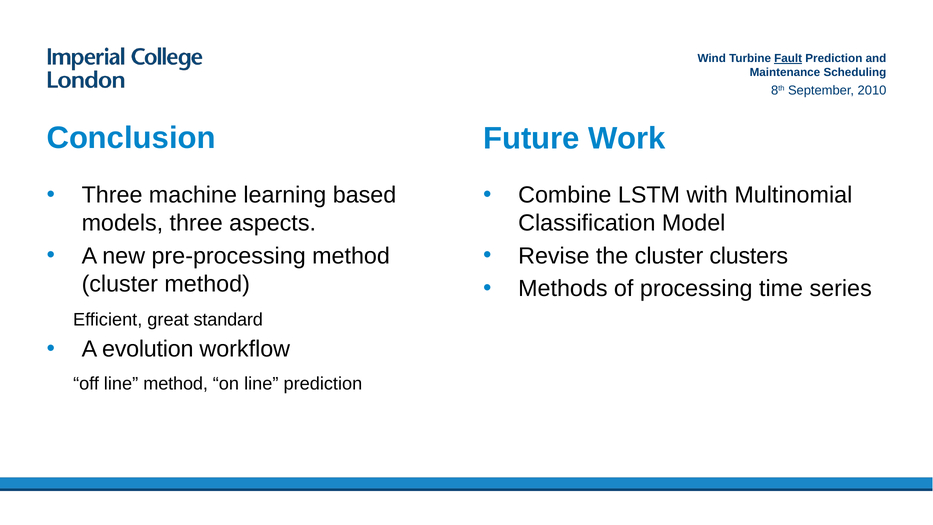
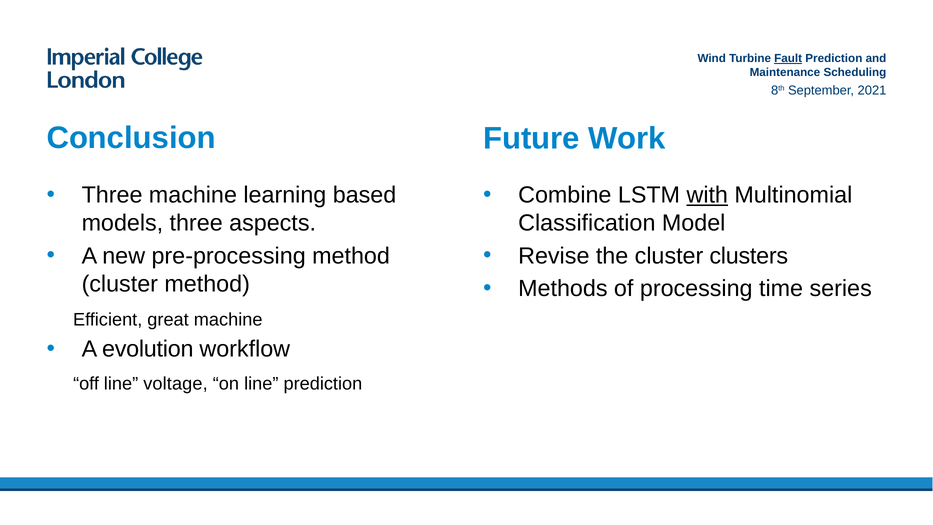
2010: 2010 -> 2021 (872, 90)
with underline: none -> present (707, 195)
great standard: standard -> machine (228, 320)
line method: method -> voltage (175, 383)
